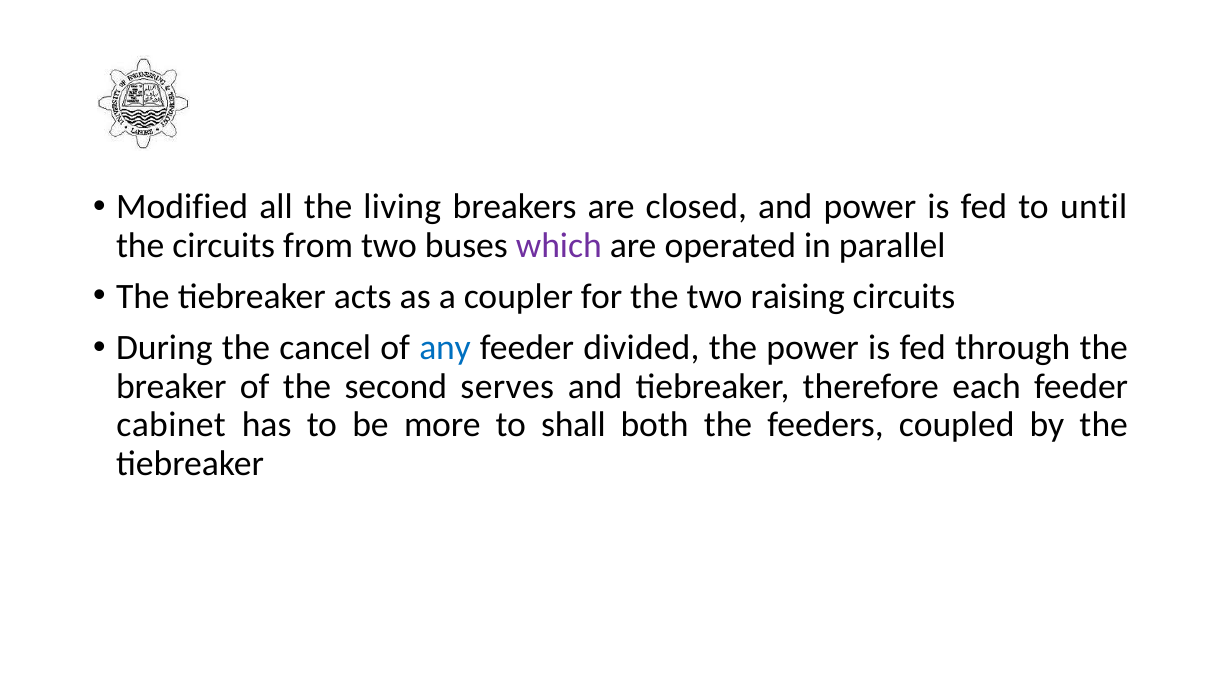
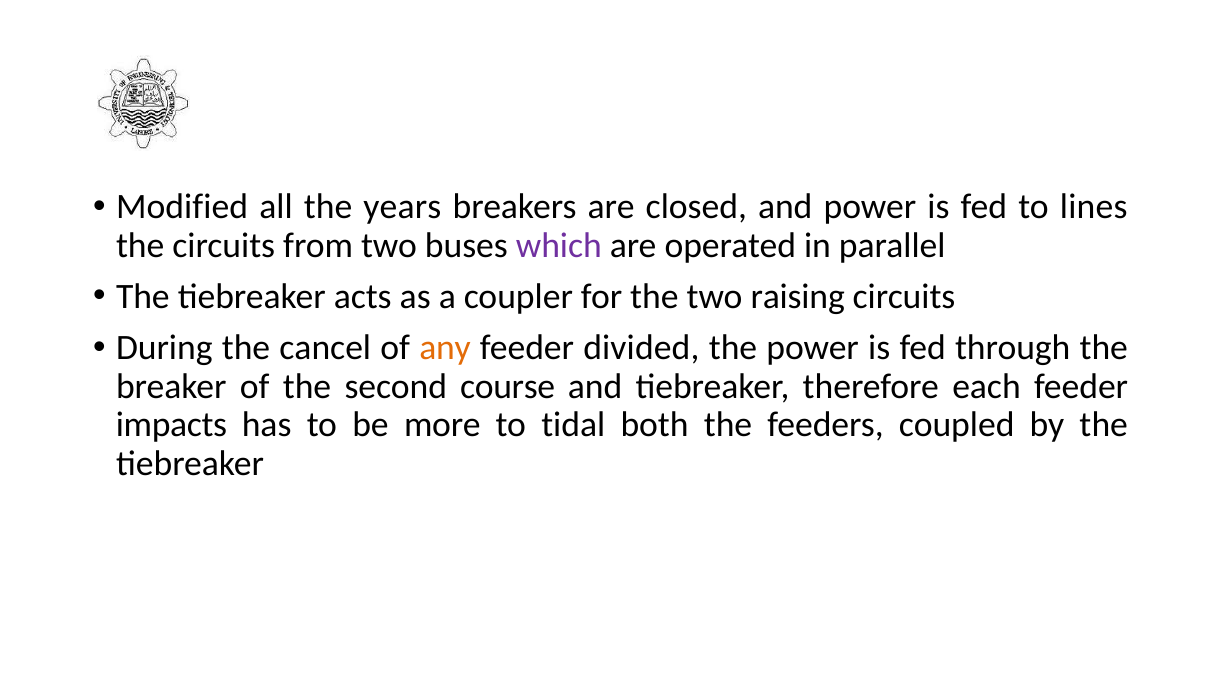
living: living -> years (402, 207)
until: until -> lines (1094, 207)
any colour: blue -> orange (445, 348)
serves: serves -> course (508, 386)
cabinet: cabinet -> impacts (171, 425)
shall: shall -> tidal (573, 425)
